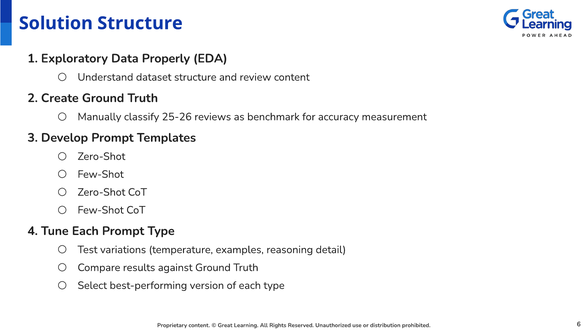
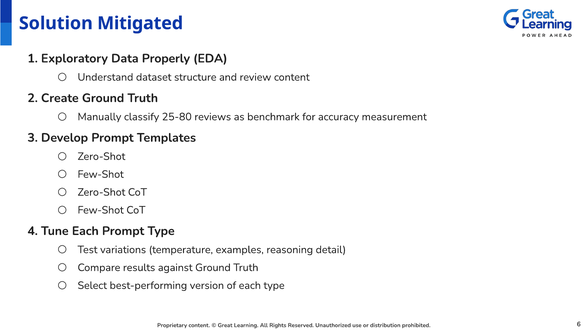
Solution Structure: Structure -> Mitigated (140, 23)
25-26: 25-26 -> 25-80 (177, 117)
